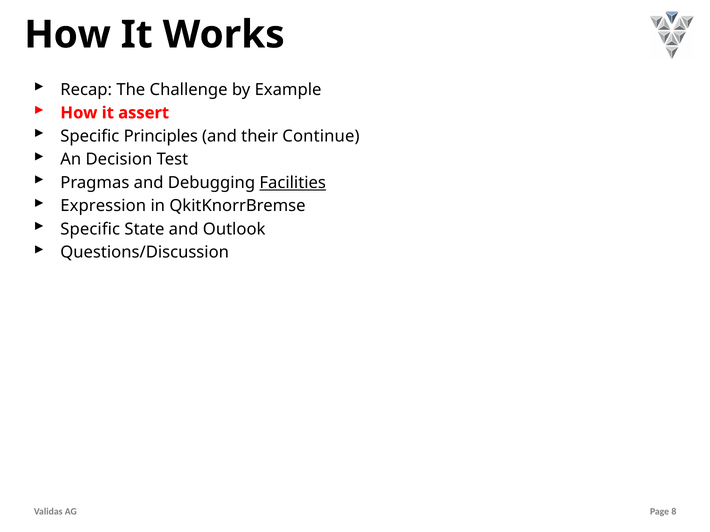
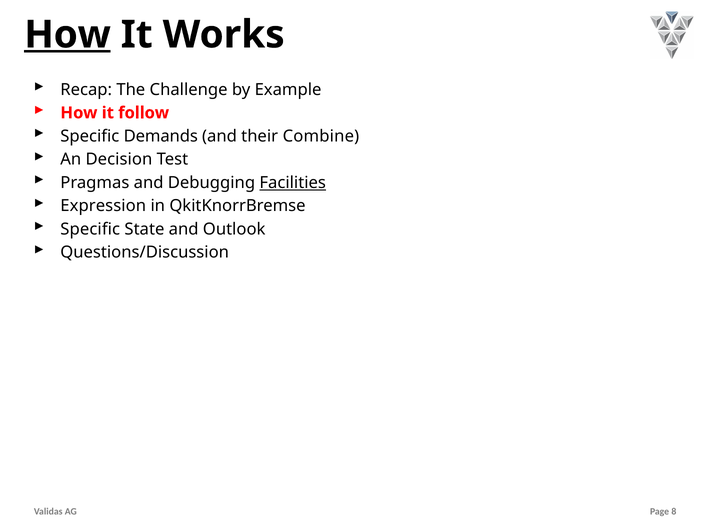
How underline: none -> present (68, 35)
assert: assert -> follow (144, 113)
Principles: Principles -> Demands (161, 136)
Continue: Continue -> Combine (321, 136)
